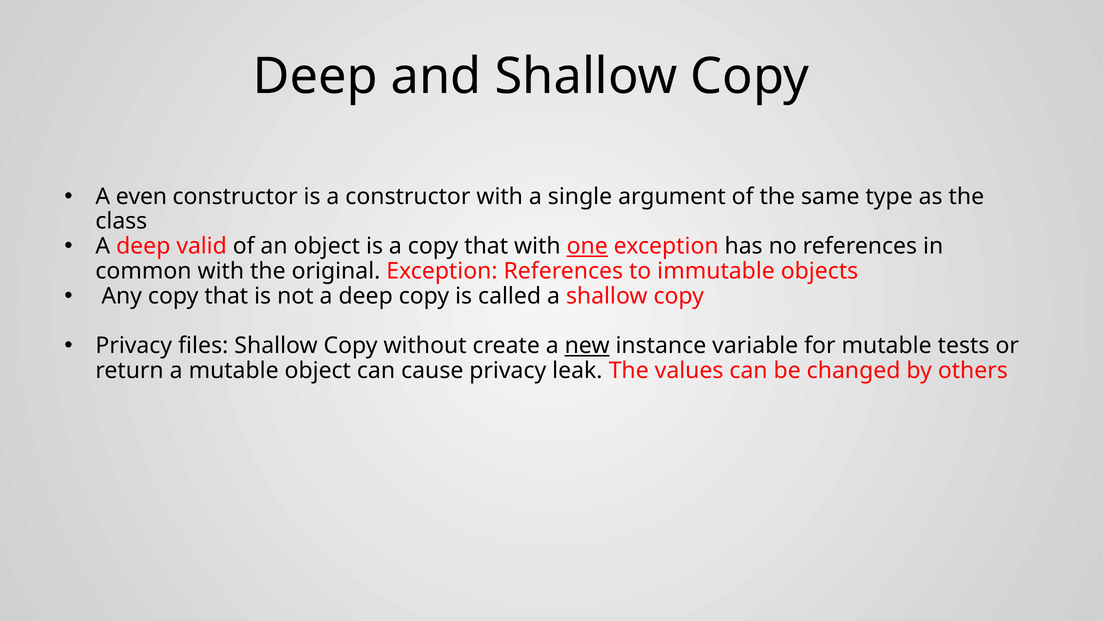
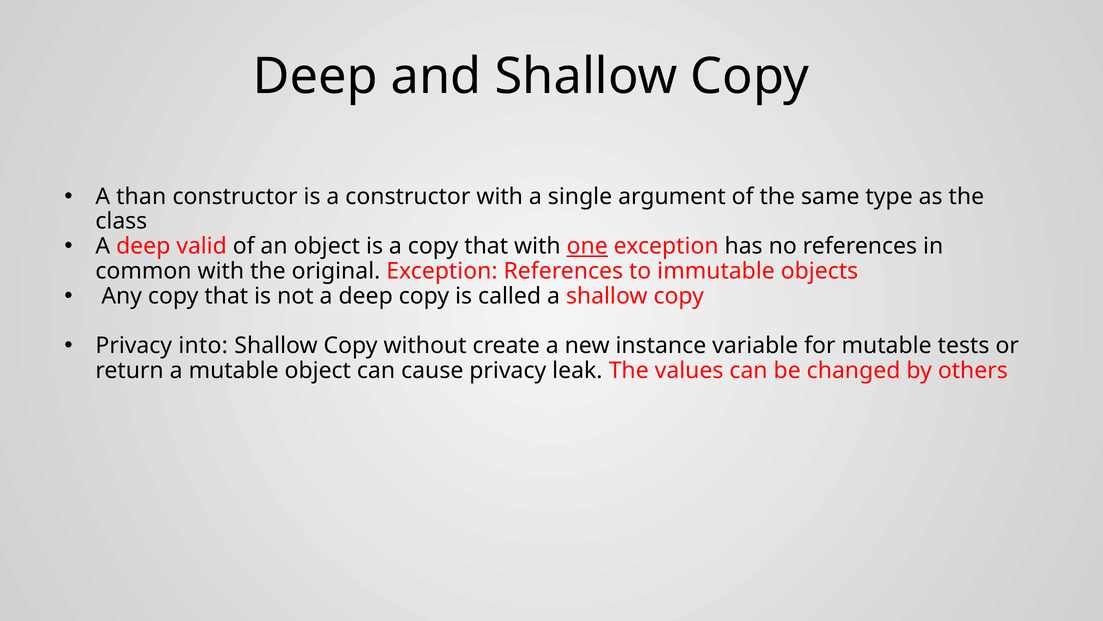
even: even -> than (141, 196)
files: files -> into (203, 345)
new underline: present -> none (587, 345)
